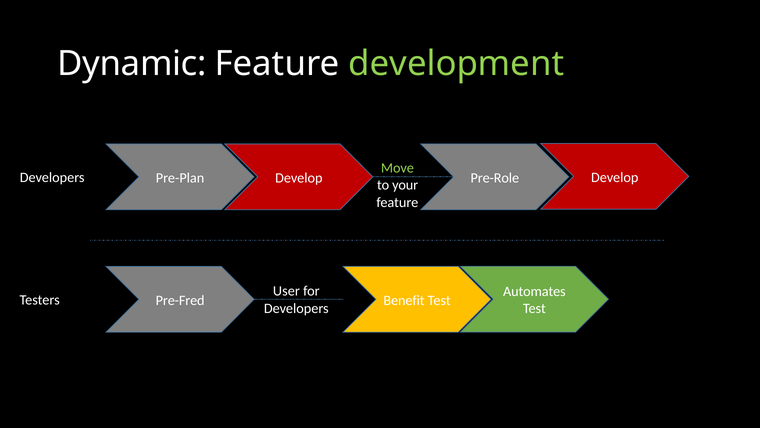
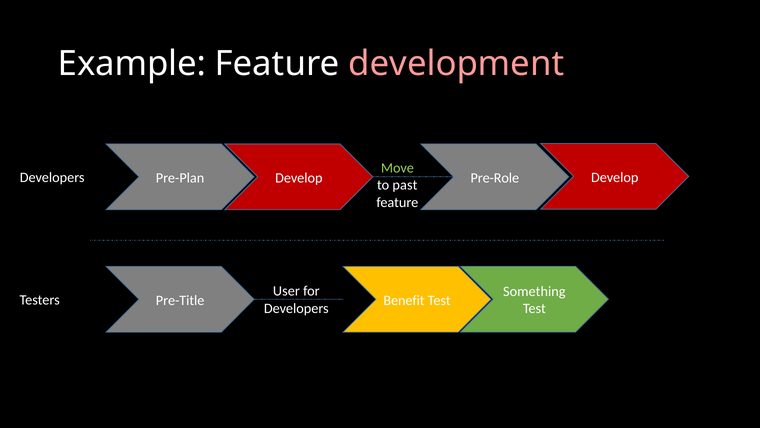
Dynamic: Dynamic -> Example (132, 64)
development colour: light green -> pink (456, 64)
your: your -> past (405, 185)
Automates: Automates -> Something (534, 291)
Pre-Fred: Pre-Fred -> Pre-Title (180, 300)
